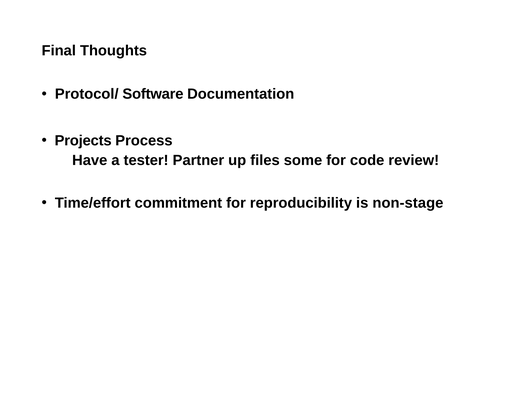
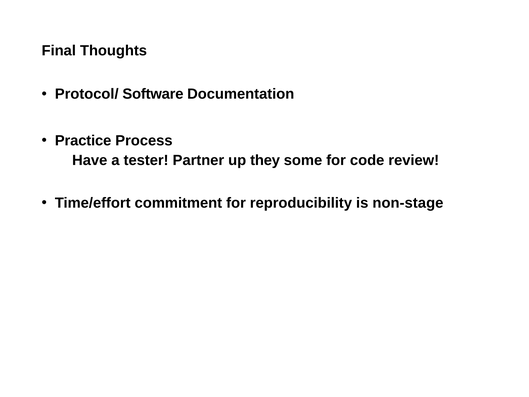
Projects: Projects -> Practice (83, 141)
files: files -> they (265, 160)
